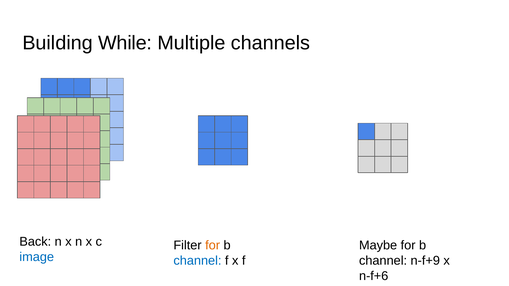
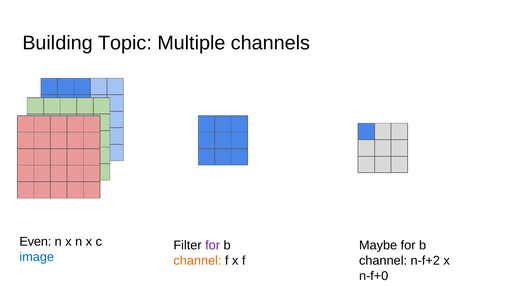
While: While -> Topic (125, 43)
Back: Back -> Even (35, 242)
for colour: orange -> purple (213, 246)
channel colour: blue -> orange (197, 261)
n-f+9: n-f+9 -> n-f+2 (425, 261)
n-f+6: n-f+6 -> n-f+0 (374, 276)
